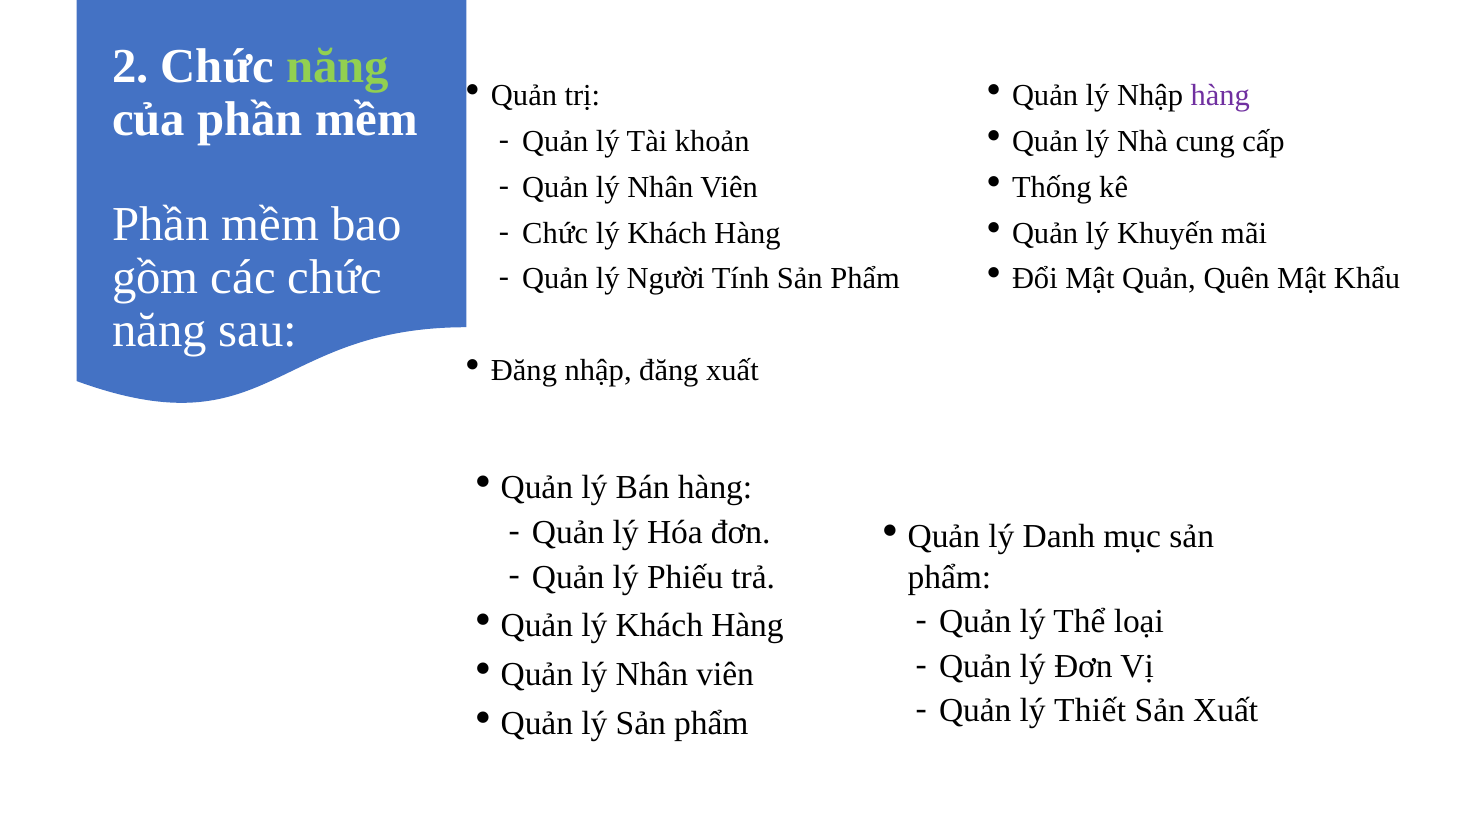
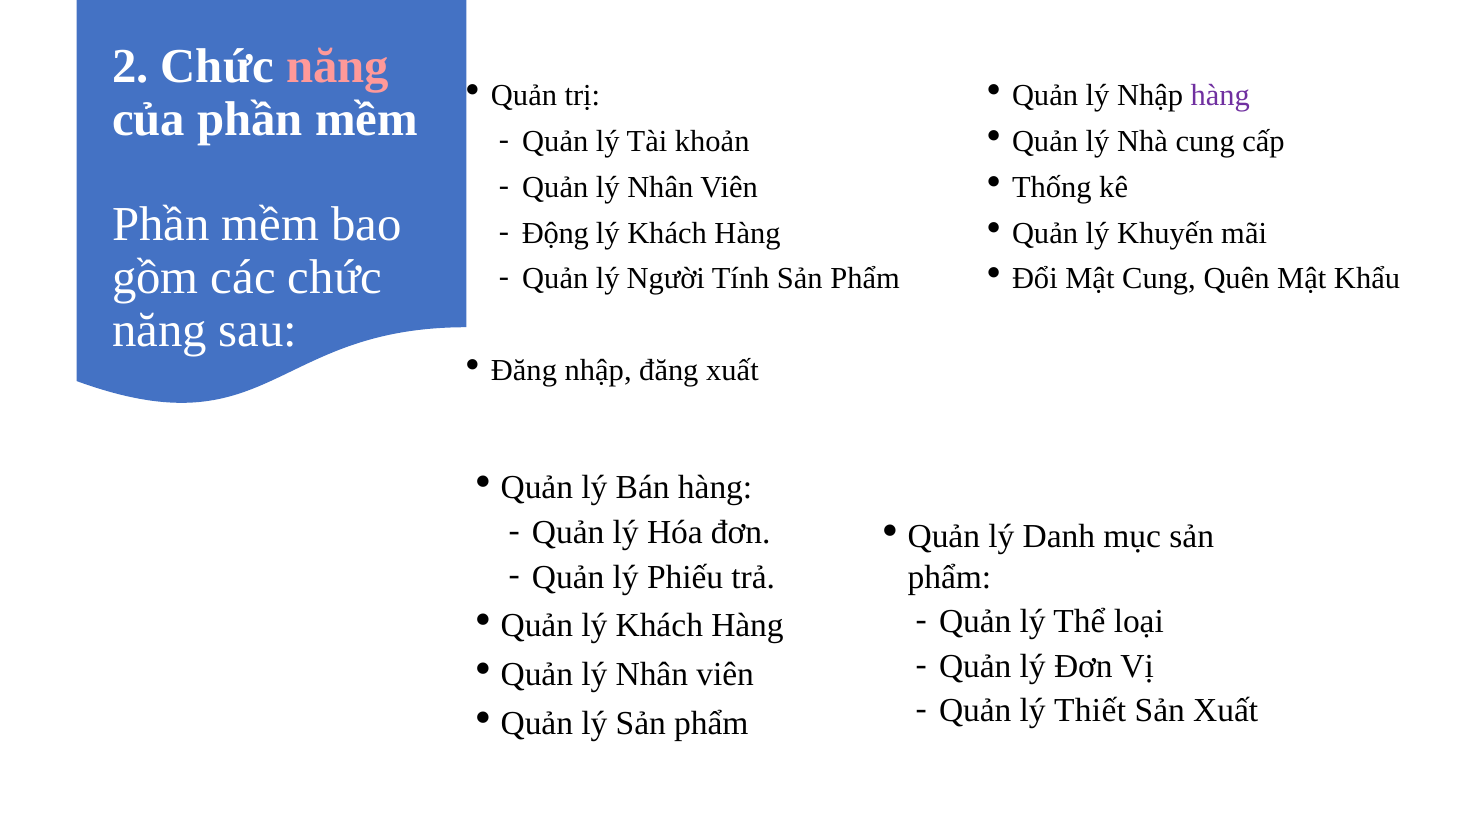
năng colour: light green -> pink (338, 67)
Chức: Chức -> Động (555, 233)
Mật Quản: Quản -> Cung (1159, 279)
